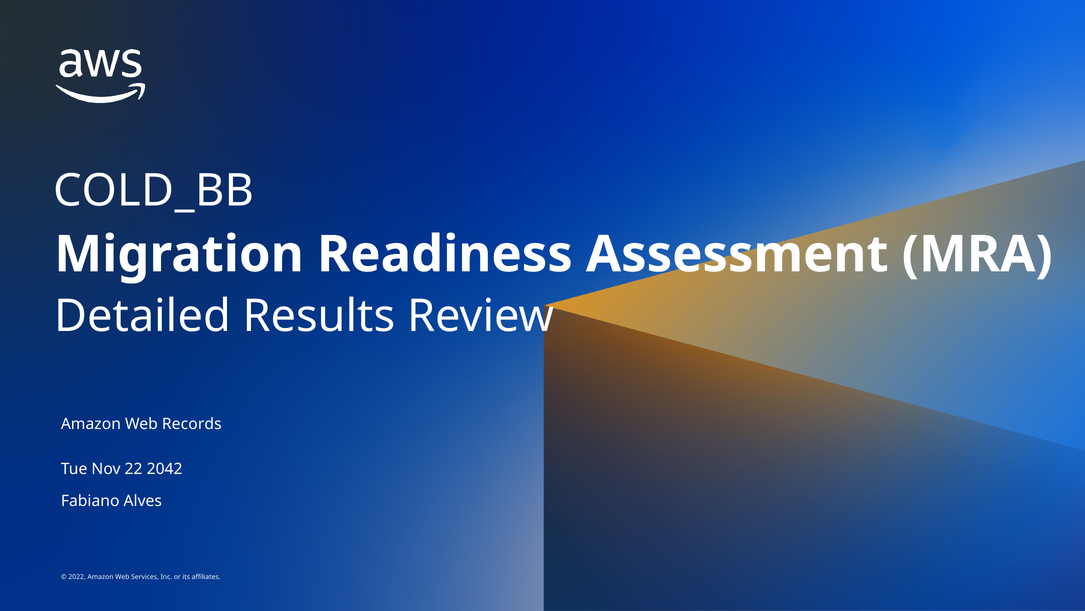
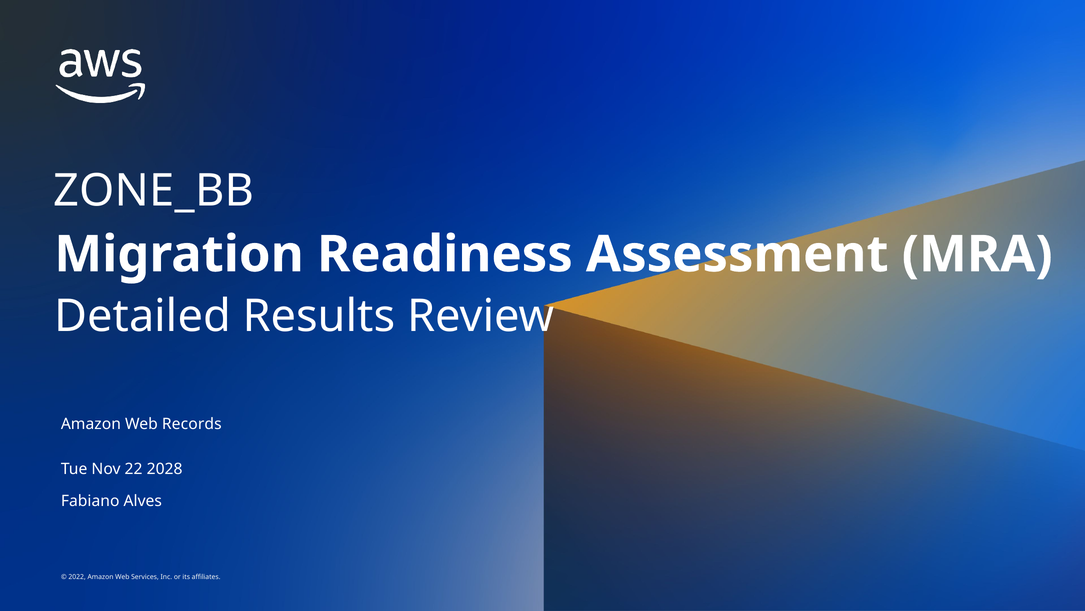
COLD_BB: COLD_BB -> ZONE_BB (154, 190)
2042: 2042 -> 2028 (165, 468)
